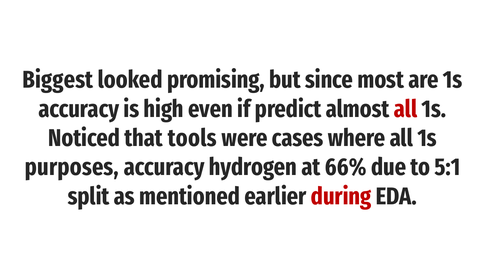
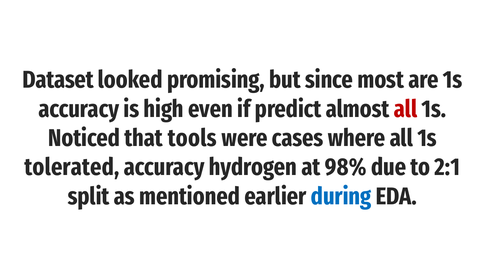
Biggest: Biggest -> Dataset (58, 80)
purposes: purposes -> tolerated (72, 167)
66%: 66% -> 98% (346, 167)
5:1: 5:1 -> 2:1 (447, 167)
during colour: red -> blue (341, 196)
